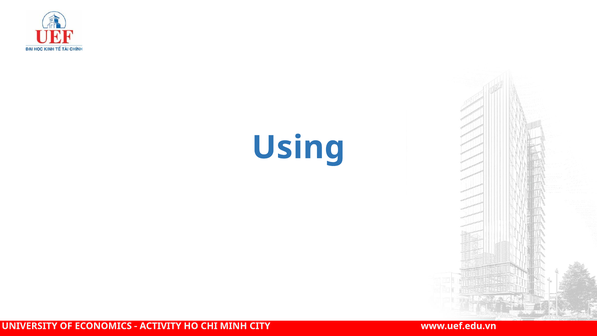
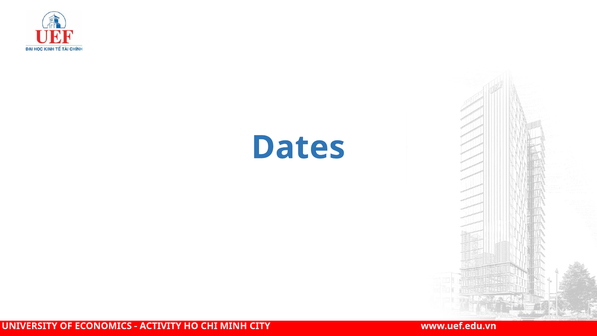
Using: Using -> Dates (298, 147)
